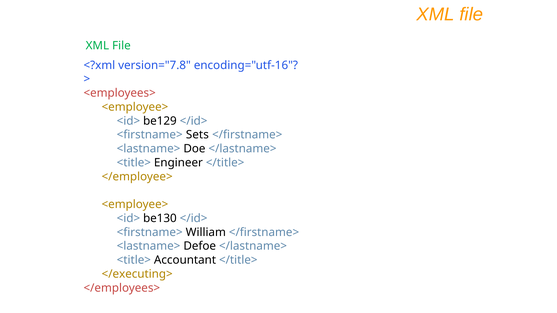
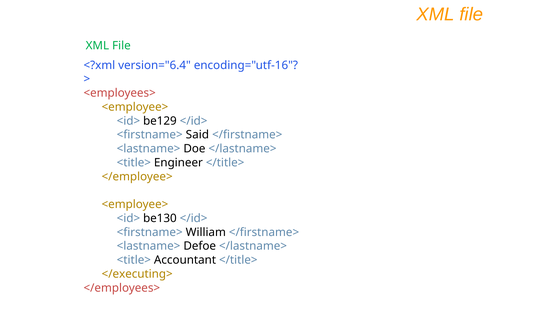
version="7.8: version="7.8 -> version="6.4 (154, 65)
Sets: Sets -> Said (197, 135)
